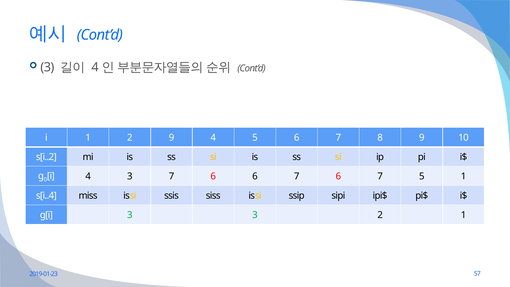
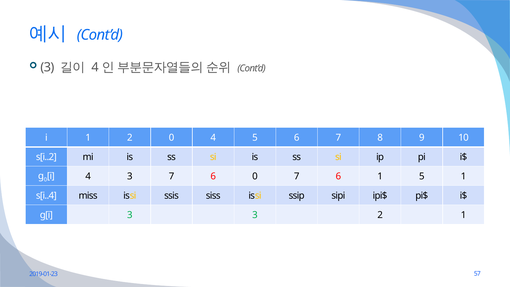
2 9: 9 -> 0 (172, 138)
6 6: 6 -> 0 (255, 176)
7 6 7: 7 -> 1 (380, 176)
